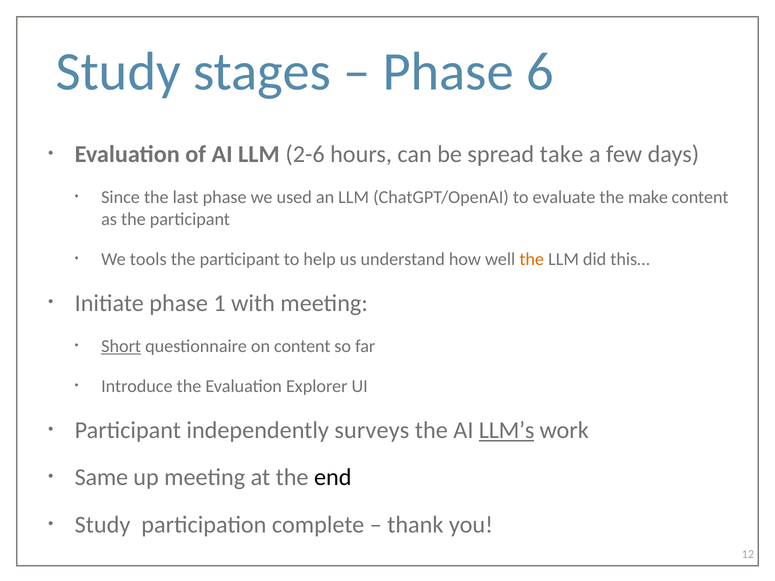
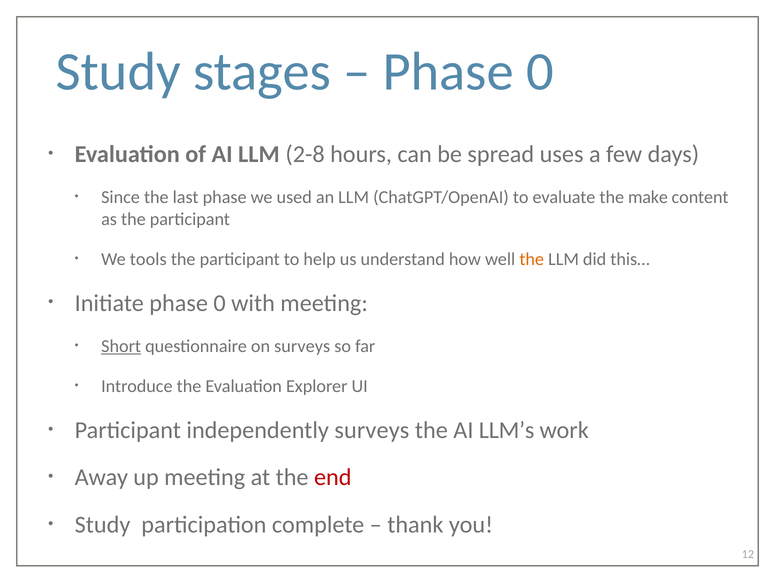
6: 6 -> 0 (540, 72)
2-6: 2-6 -> 2-8 (305, 154)
take: take -> uses (562, 154)
Initiate phase 1: 1 -> 0 (220, 303)
on content: content -> surveys (302, 346)
LLM’s underline: present -> none (507, 430)
Same: Same -> Away (101, 478)
end colour: black -> red (333, 478)
